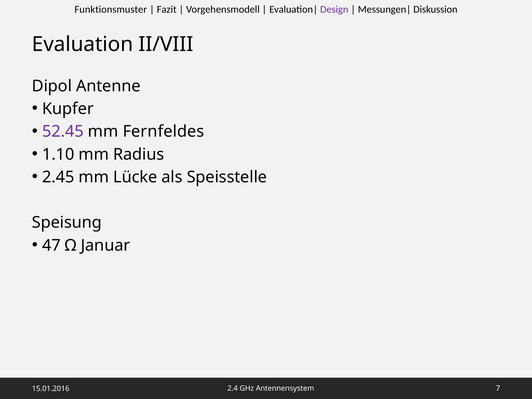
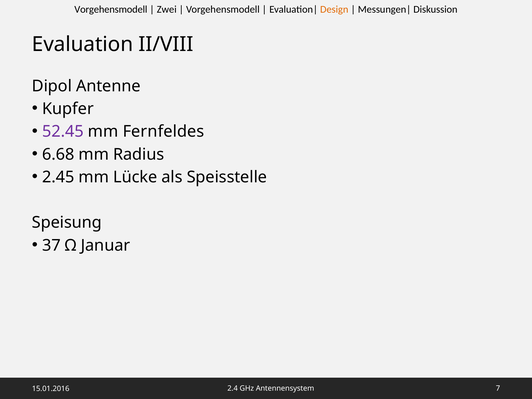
Funktionsmuster: Funktionsmuster -> Vorgehensmodell (111, 10)
Fazit: Fazit -> Zwei (167, 10)
Design colour: purple -> orange (334, 10)
1.10: 1.10 -> 6.68 (58, 154)
47: 47 -> 37 (52, 245)
